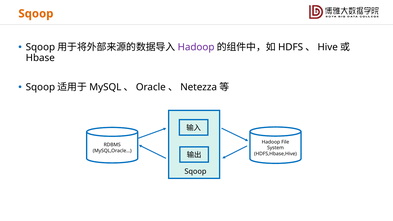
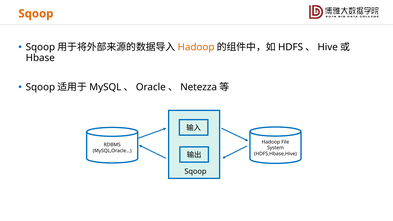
Hadoop colour: purple -> orange (196, 47)
